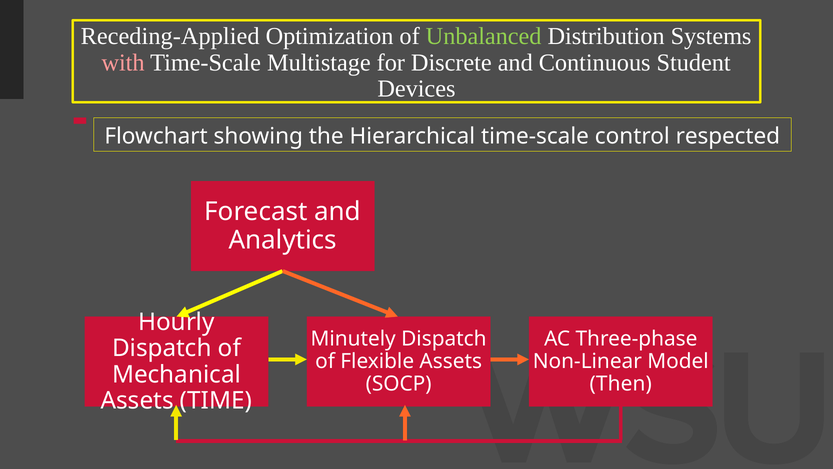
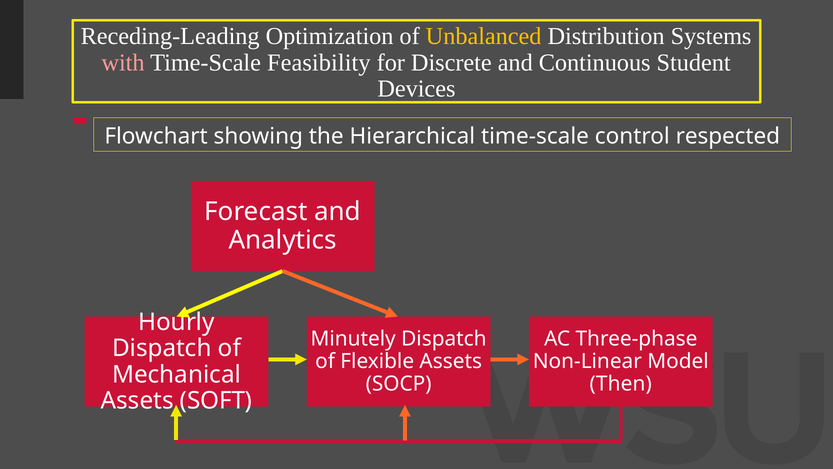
Receding-Applied: Receding-Applied -> Receding-Leading (170, 36)
Unbalanced colour: light green -> yellow (484, 36)
Multistage: Multistage -> Feasibility (319, 63)
TIME: TIME -> SOFT (216, 400)
